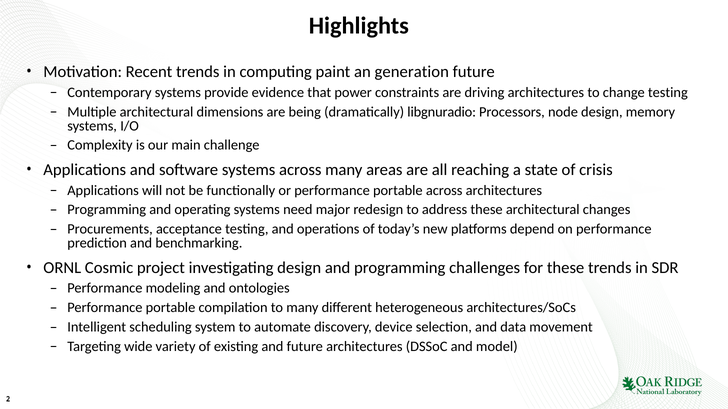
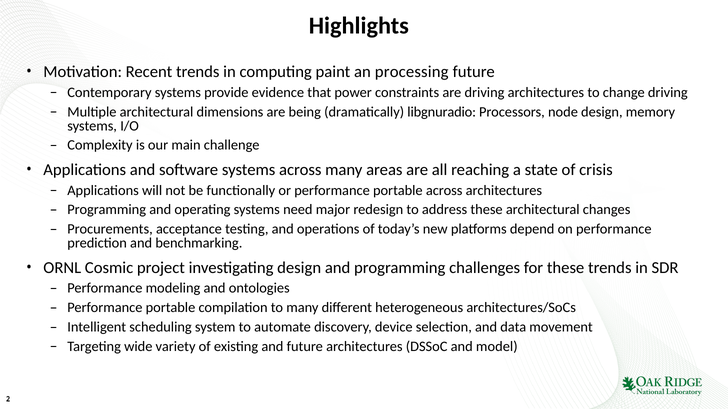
generation: generation -> processing (412, 72)
change testing: testing -> driving (668, 93)
